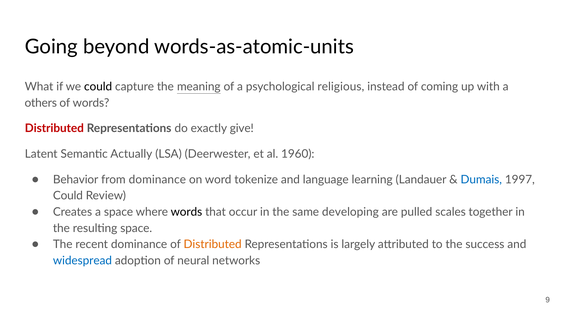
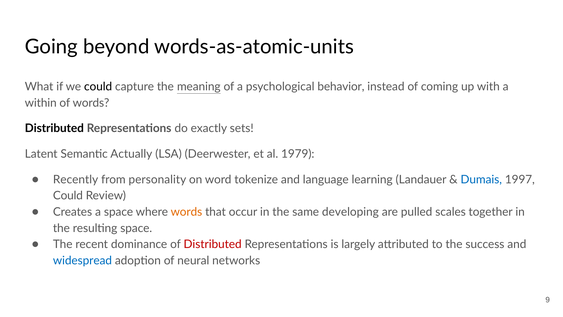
religious: religious -> behavior (341, 87)
others: others -> within (41, 103)
Distributed colour: red -> black (54, 128)
give: give -> sets (242, 128)
1960: 1960 -> 1979 (298, 154)
Behavior: Behavior -> Recently (76, 179)
from dominance: dominance -> personality (157, 179)
words colour: black -> orange (186, 212)
Distributed colour: orange -> red (213, 244)
